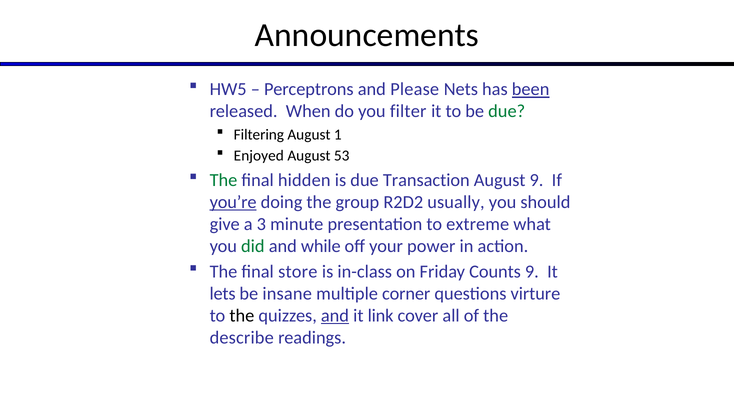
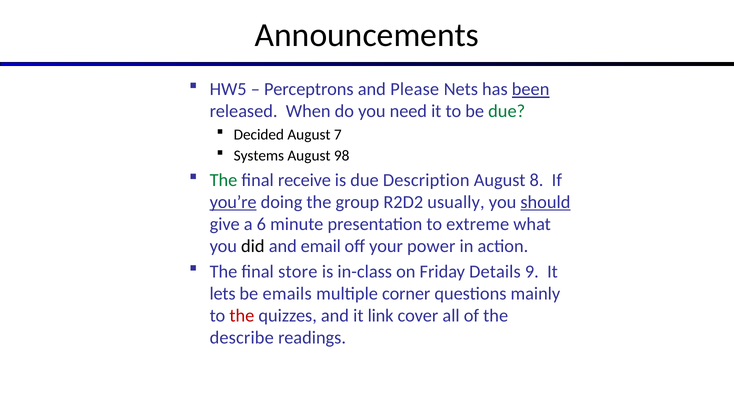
filter: filter -> need (408, 111)
Filtering: Filtering -> Decided (259, 134)
1: 1 -> 7 (338, 134)
Enjoyed: Enjoyed -> Systems (259, 156)
53: 53 -> 98 (342, 156)
hidden: hidden -> receive (304, 180)
Transaction: Transaction -> Description (426, 180)
August 9: 9 -> 8 (537, 180)
should underline: none -> present (545, 202)
3: 3 -> 6 (261, 224)
did colour: green -> black (253, 246)
while: while -> email (321, 246)
Counts: Counts -> Details (495, 272)
insane: insane -> emails (287, 294)
virture: virture -> mainly (535, 294)
the colour: black -> red (242, 316)
and underline: present -> none (335, 316)
